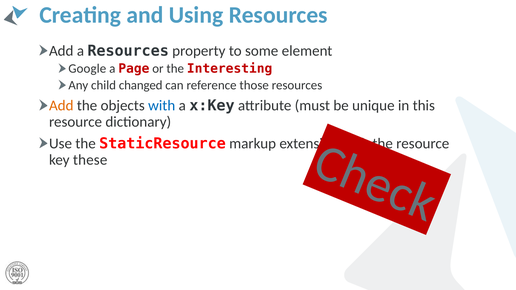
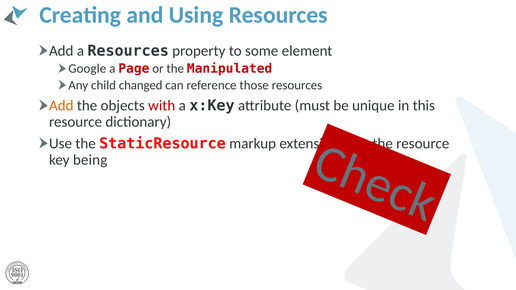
Interesting: Interesting -> Manipulated (230, 69)
with colour: blue -> red (162, 106)
these: these -> being (90, 160)
